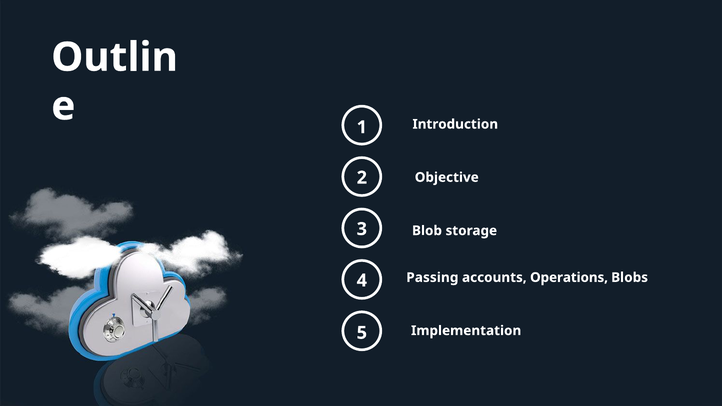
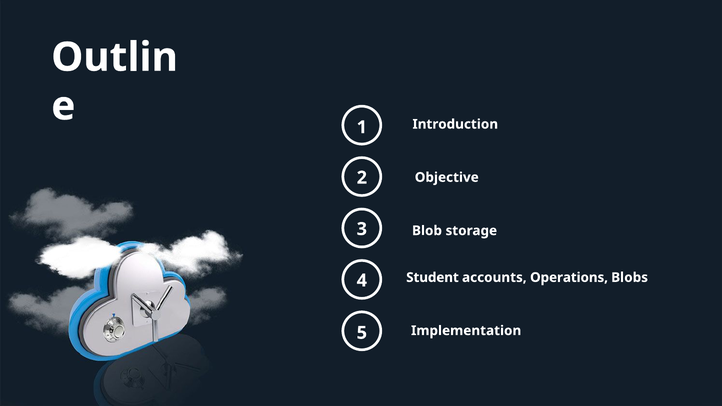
Passing: Passing -> Student (432, 278)
